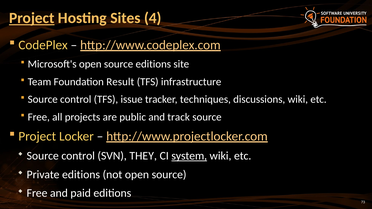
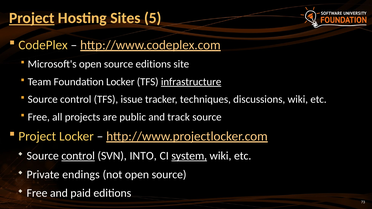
4: 4 -> 5 (153, 18)
Foundation Result: Result -> Locker (120, 82)
infrastructure underline: none -> present (191, 82)
control underline: none -> present (78, 156)
THEY: THEY -> INTO (143, 156)
Private editions: editions -> endings (81, 175)
